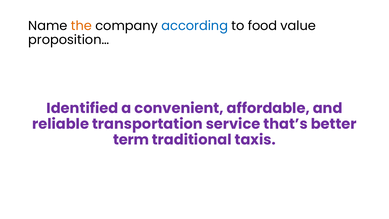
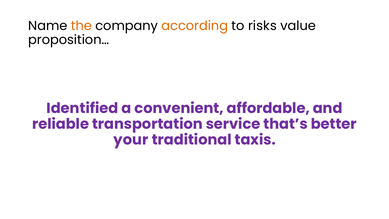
according colour: blue -> orange (195, 26)
food: food -> risks (262, 26)
term: term -> your (131, 140)
